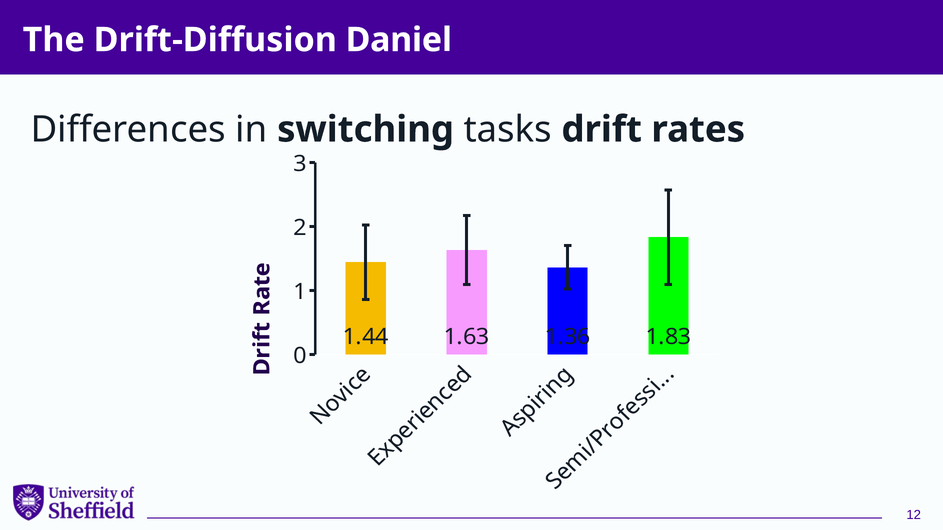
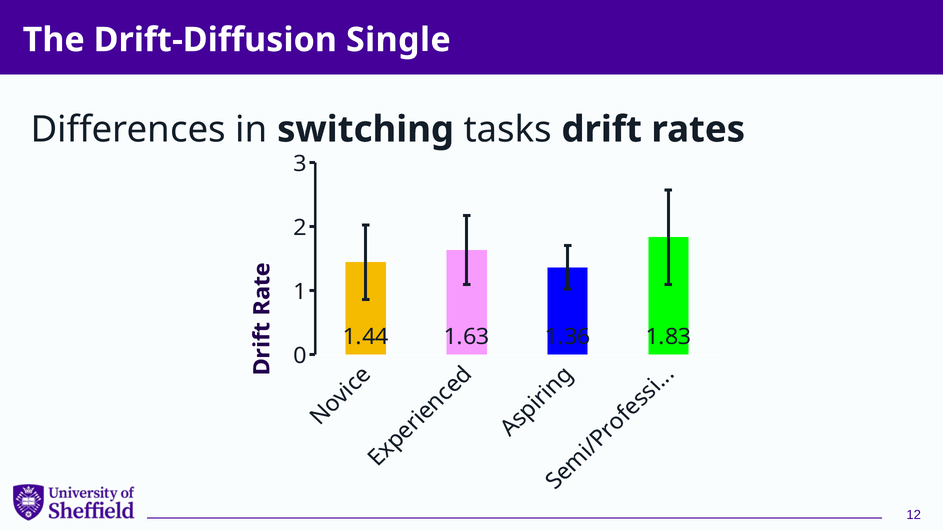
Daniel: Daniel -> Single (398, 40)
